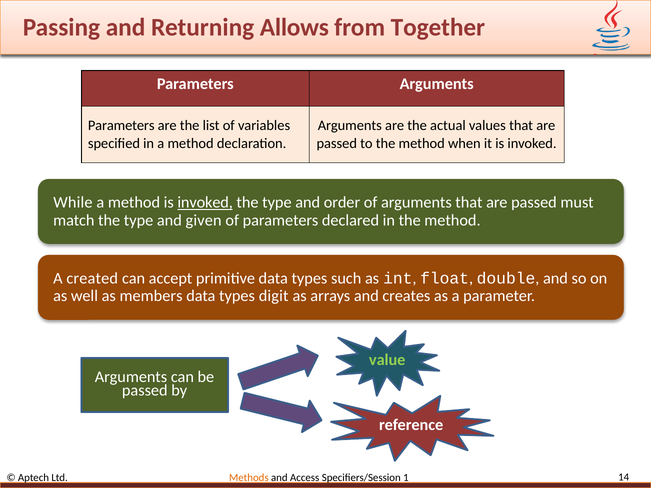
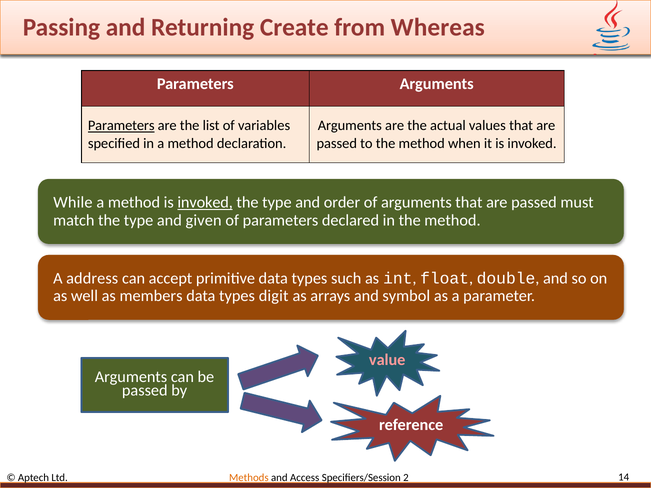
Allows: Allows -> Create (294, 27)
Together: Together -> Whereas (438, 27)
Parameters underline: none -> present (121, 126)
created: created -> address (92, 279)
creates: creates -> symbol (406, 296)
value colour: light green -> pink (387, 360)
1: 1 -> 2 (406, 478)
